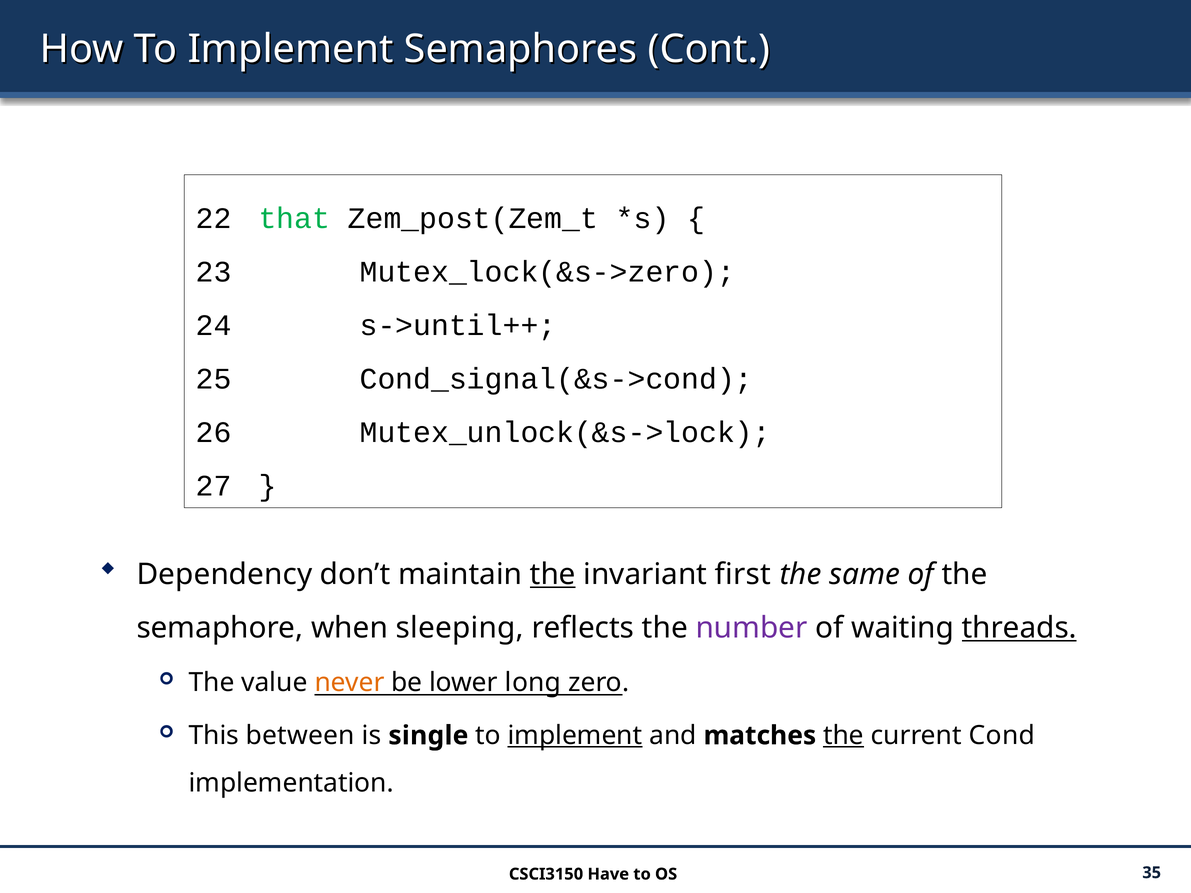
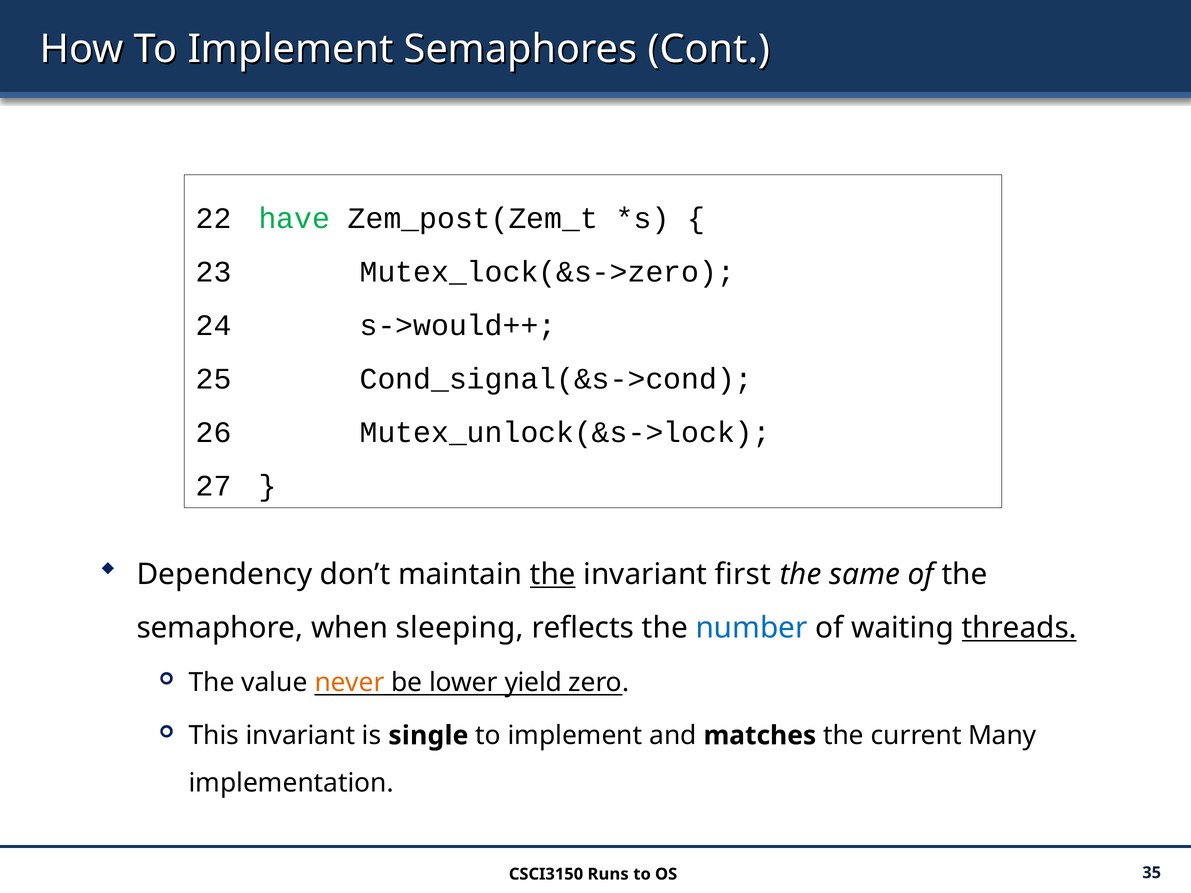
that: that -> have (294, 218)
s->until++: s->until++ -> s->would++ (458, 325)
number colour: purple -> blue (752, 628)
long: long -> yield (533, 683)
This between: between -> invariant (300, 736)
implement underline: present -> none (575, 736)
the underline: present -> none (843, 736)
Cond: Cond -> Many (1002, 736)
Have: Have -> Runs (608, 874)
